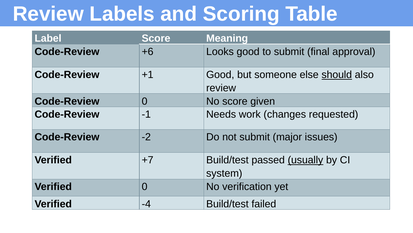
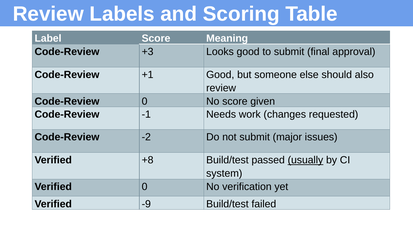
+6: +6 -> +3 (148, 52)
should underline: present -> none (337, 75)
+7: +7 -> +8 (148, 160)
-4: -4 -> -9 (146, 203)
